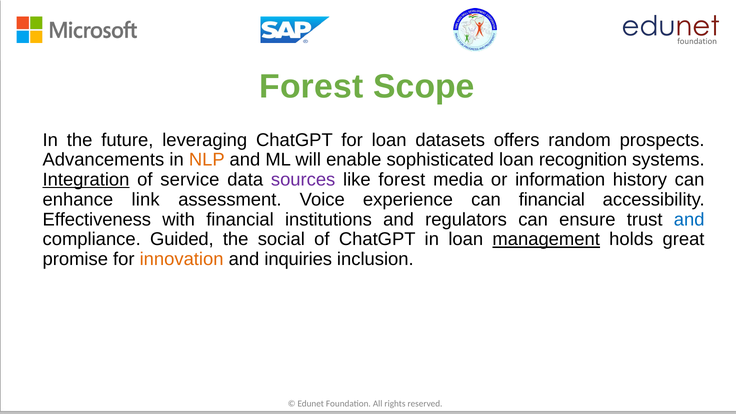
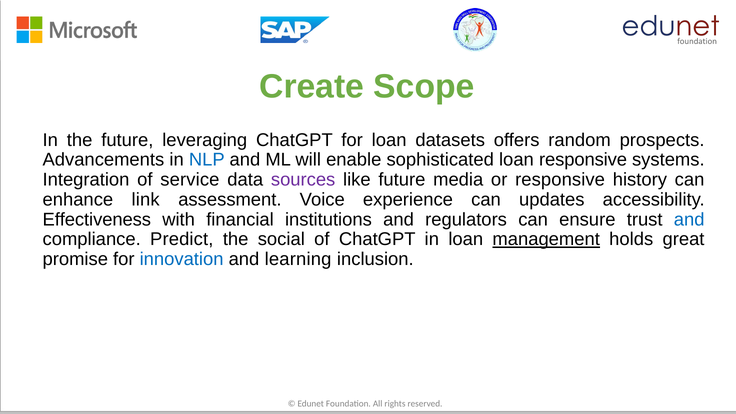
Forest: Forest -> Create (312, 87)
NLP colour: orange -> blue (207, 160)
loan recognition: recognition -> responsive (583, 160)
Integration underline: present -> none (86, 180)
like forest: forest -> future (402, 180)
or information: information -> responsive (560, 180)
can financial: financial -> updates (552, 200)
Guided: Guided -> Predict (182, 239)
innovation colour: orange -> blue (182, 259)
inquiries: inquiries -> learning (298, 259)
